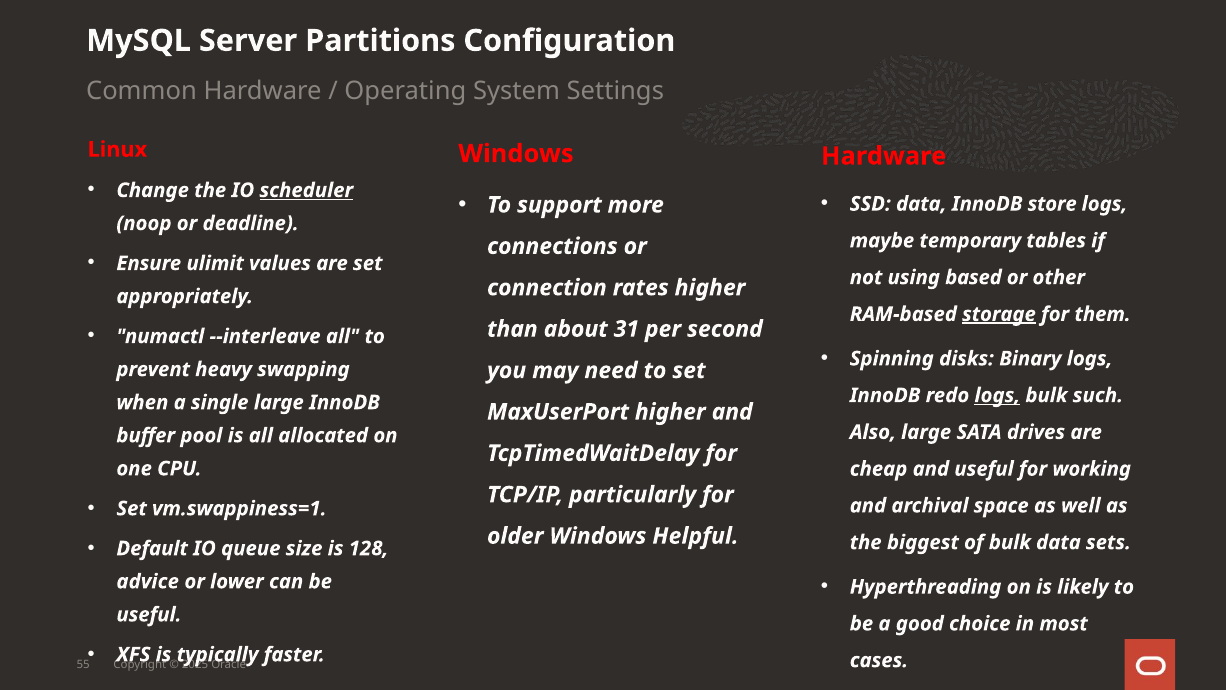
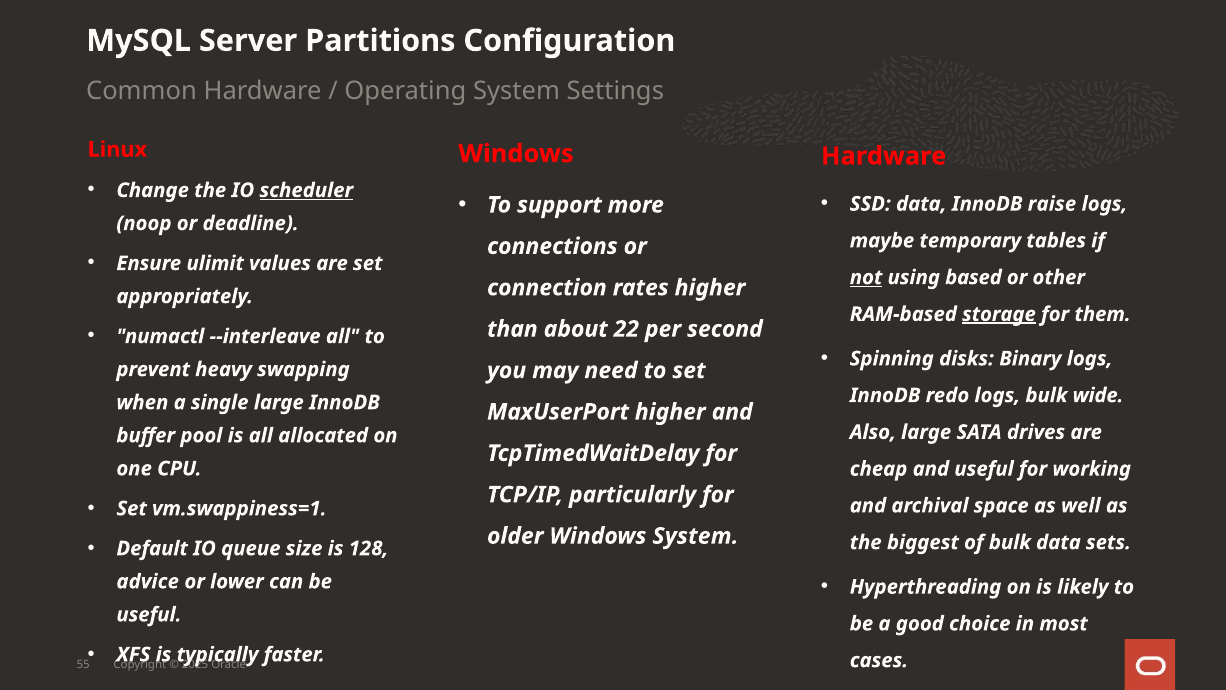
store: store -> raise (1052, 204)
not underline: none -> present (866, 277)
31: 31 -> 22 (626, 329)
logs underline: present -> none (997, 395)
such: such -> wide (1098, 395)
Windows Helpful: Helpful -> System (695, 536)
